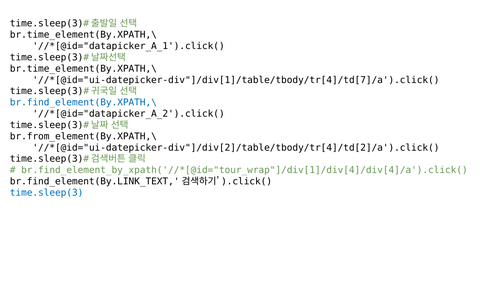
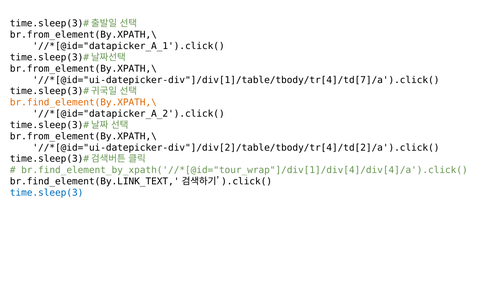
br.time_element(By.XPATH,\: br.time_element(By.XPATH,\ -> br.from_element(By.XPATH,\ (83, 35)
br.time_element(By.XPATH,\: br.time_element(By.XPATH,\ -> br.from_element(By.XPATH,\ (83, 69)
br.find_element(By.XPATH,\ colour: blue -> orange (83, 102)
